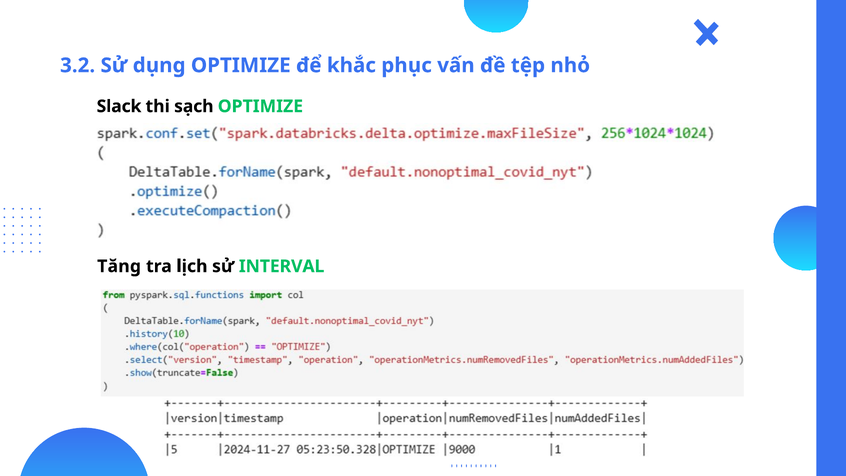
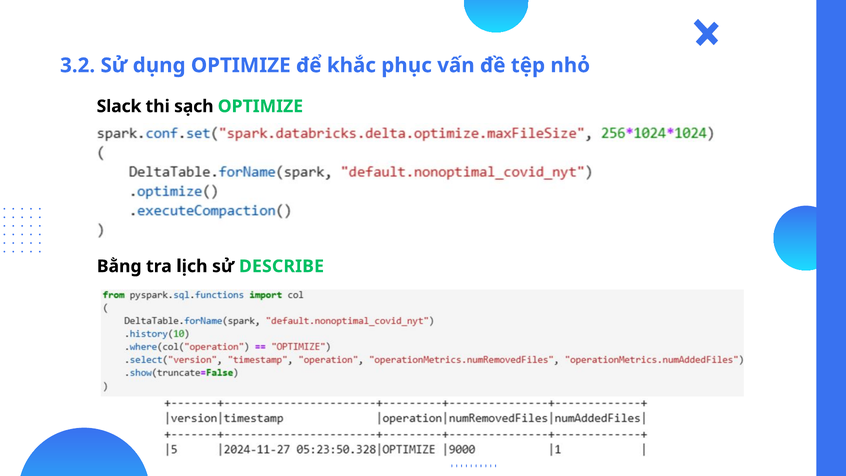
Tăng: Tăng -> Bằng (119, 266)
INTERVAL: INTERVAL -> DESCRIBE (281, 266)
